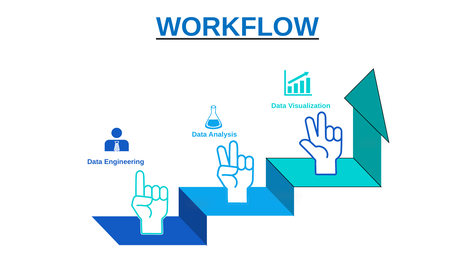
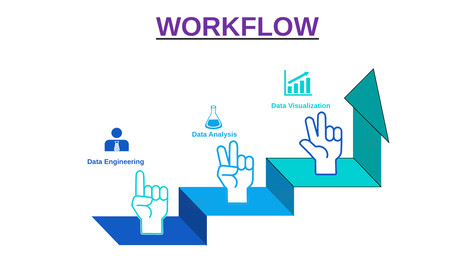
WORKFLOW colour: blue -> purple (237, 27)
